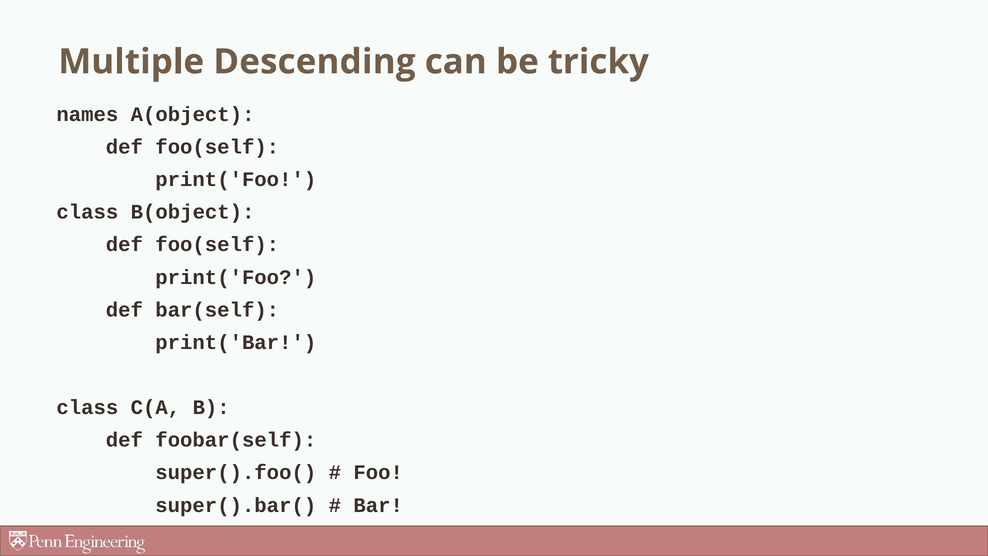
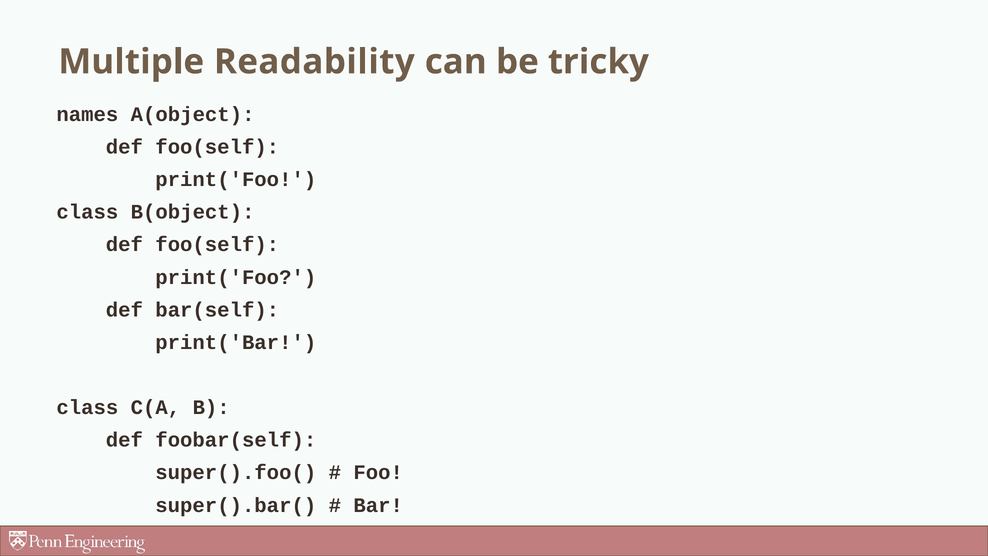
Descending: Descending -> Readability (314, 62)
